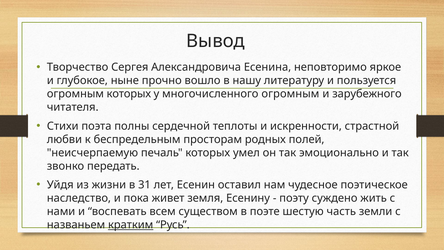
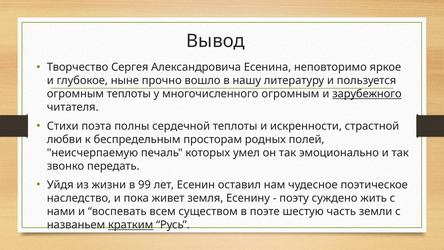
огромным которых: которых -> теплоты (129, 94)
зарубежного underline: none -> present (367, 94)
31: 31 -> 99 (144, 185)
